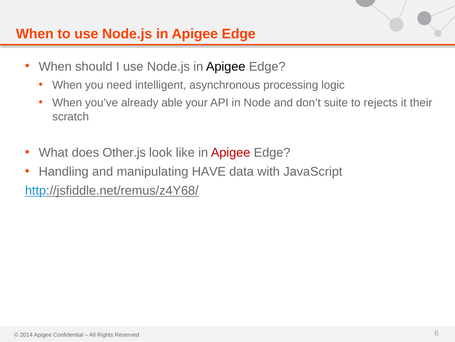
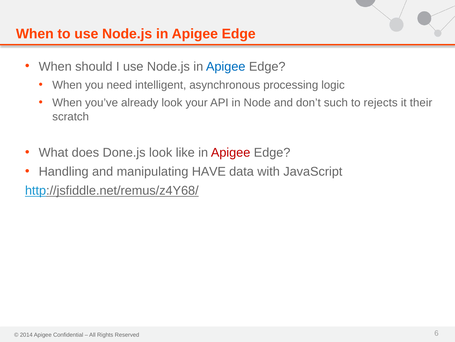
Apigee colour: black -> blue (226, 66)
already able: able -> look (172, 102)
suite: suite -> such (336, 102)
Other.js: Other.js -> Done.js (124, 152)
